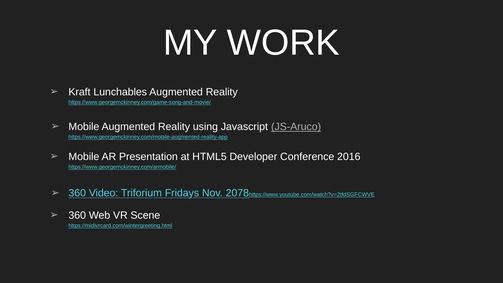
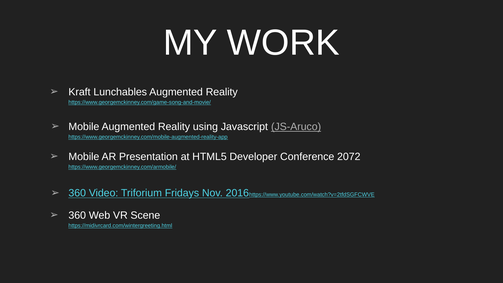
2016: 2016 -> 2072 (349, 157)
2078: 2078 -> 2016 (237, 193)
